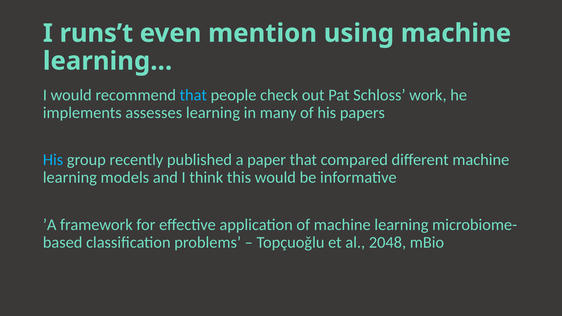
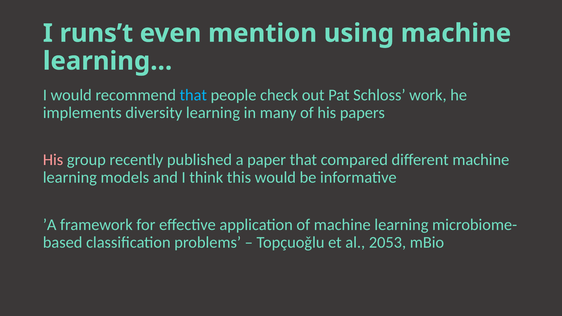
assesses: assesses -> diversity (154, 113)
His colour: light blue -> pink (53, 160)
2048: 2048 -> 2053 (387, 242)
